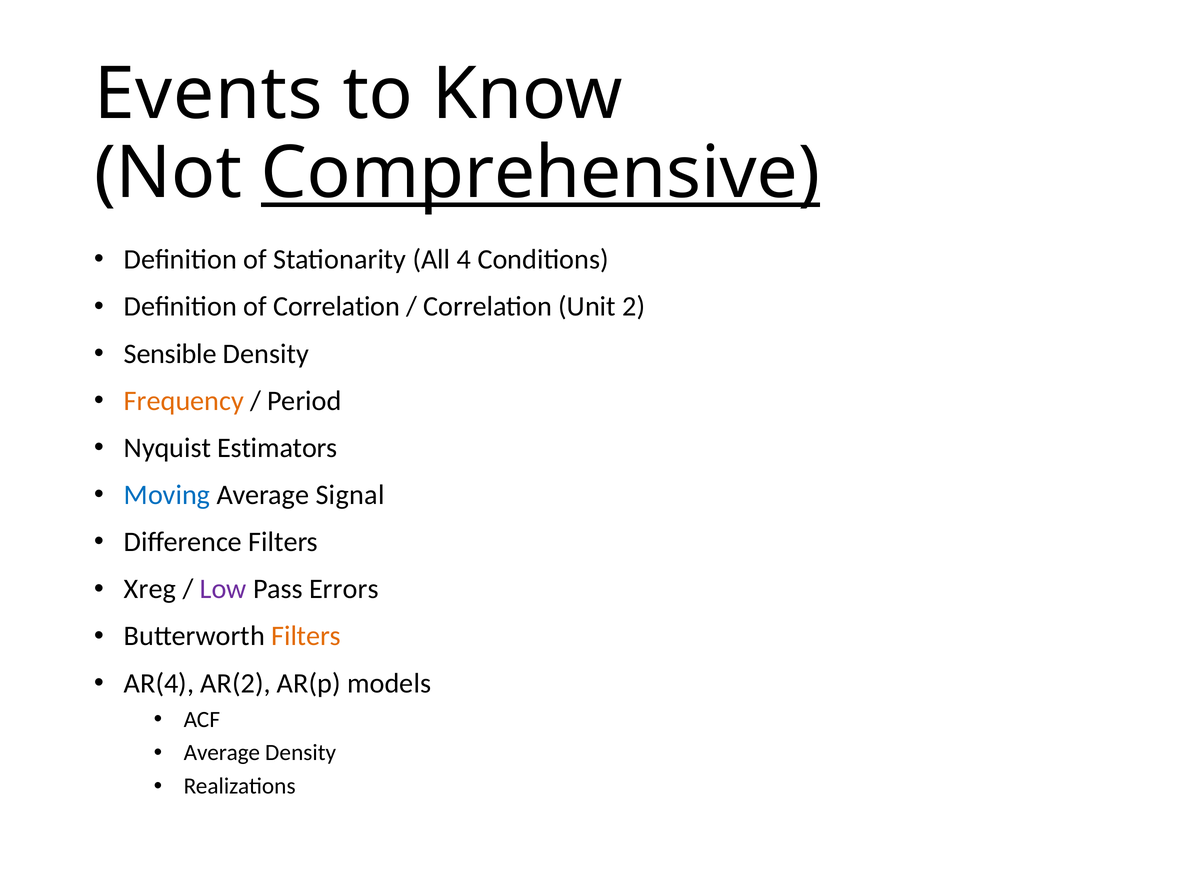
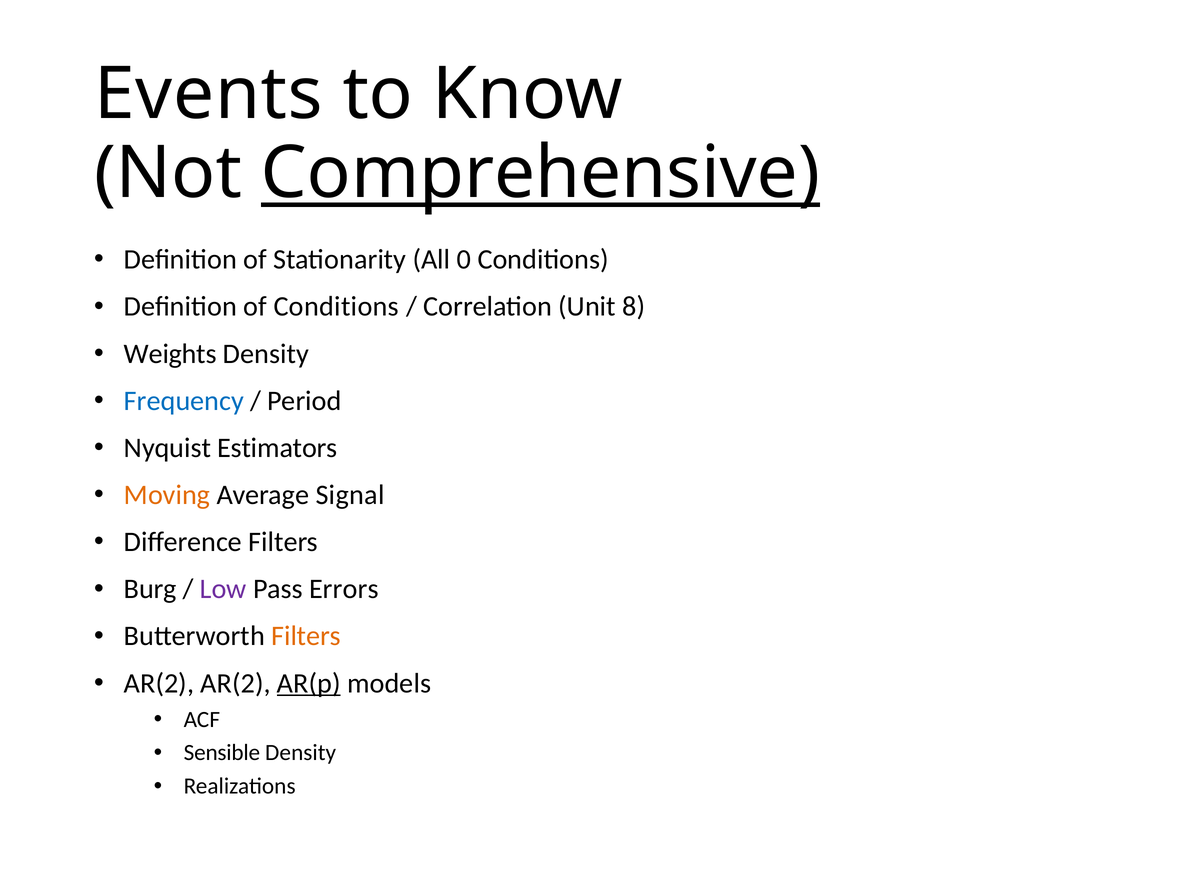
4: 4 -> 0 (464, 260)
of Correlation: Correlation -> Conditions (336, 307)
2: 2 -> 8 (634, 307)
Sensible: Sensible -> Weights (170, 354)
Frequency colour: orange -> blue (184, 401)
Moving colour: blue -> orange (167, 495)
Xreg: Xreg -> Burg (150, 589)
AR(4: AR(4 -> AR(2 (159, 683)
AR(p underline: none -> present (309, 683)
Average: Average -> Sensible (222, 753)
